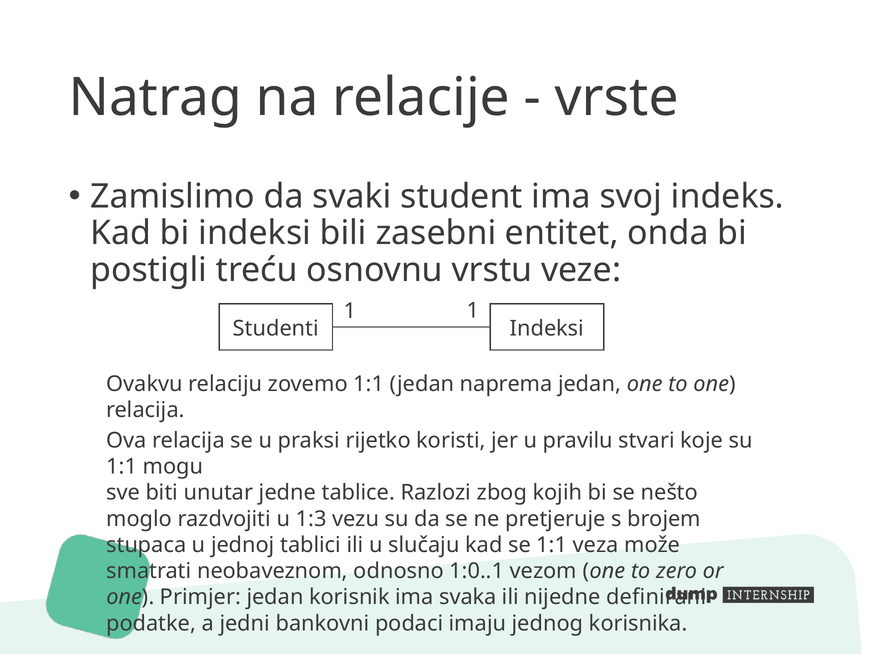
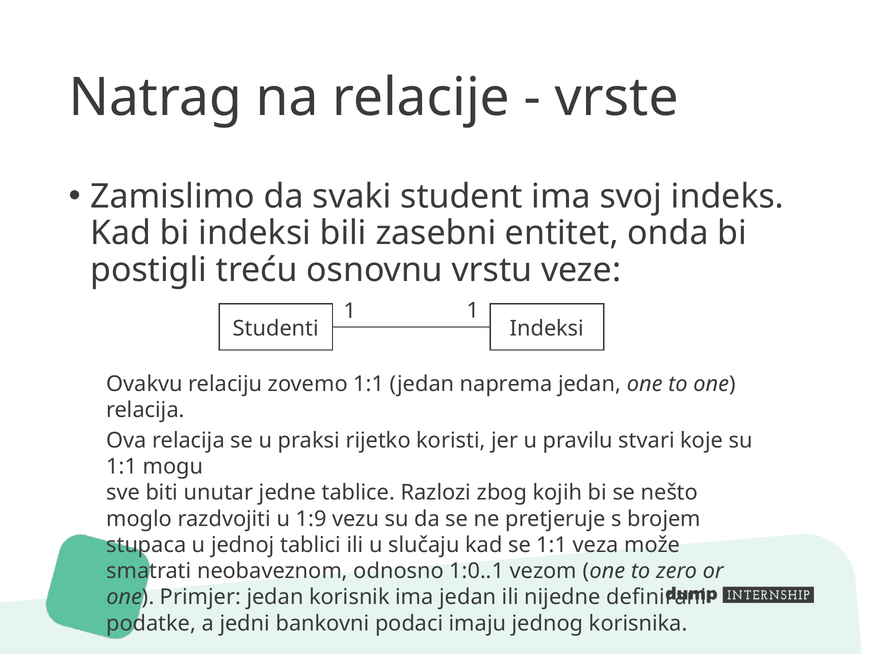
1:3: 1:3 -> 1:9 (311, 519)
ima svaka: svaka -> jedan (468, 597)
